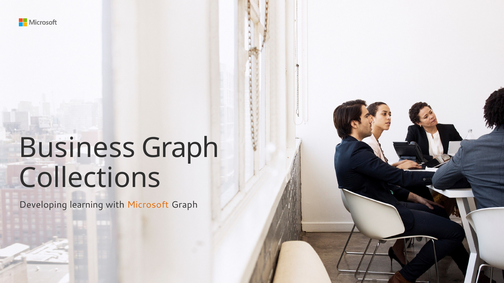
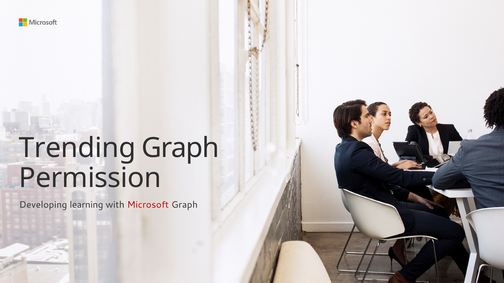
Business: Business -> Trending (77, 148)
Collections: Collections -> Permission (90, 178)
Microsoft colour: orange -> red (148, 205)
